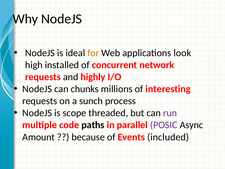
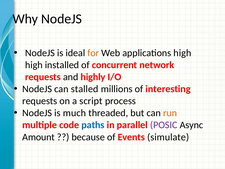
applications look: look -> high (182, 53)
chunks: chunks -> stalled (85, 89)
sunch: sunch -> script (91, 101)
scope: scope -> much (74, 113)
run colour: purple -> orange (170, 113)
paths colour: black -> blue (93, 125)
included: included -> simulate (168, 137)
